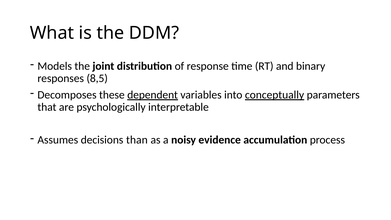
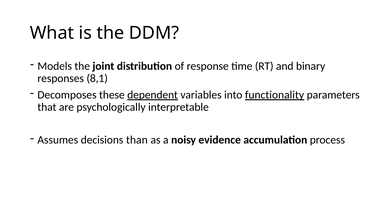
8,5: 8,5 -> 8,1 (97, 78)
conceptually: conceptually -> functionality (275, 95)
